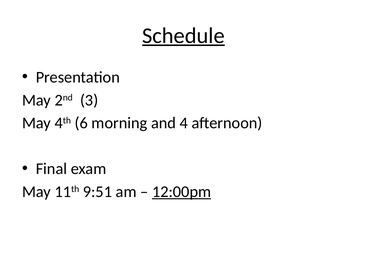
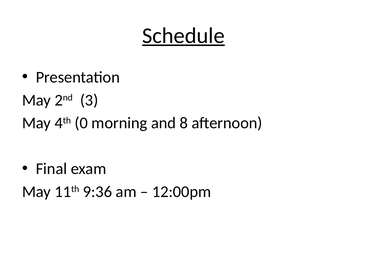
6: 6 -> 0 (81, 123)
4: 4 -> 8 (184, 123)
9:51: 9:51 -> 9:36 (97, 191)
12:00pm underline: present -> none (182, 191)
